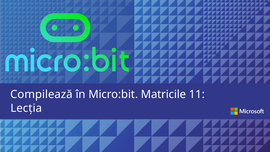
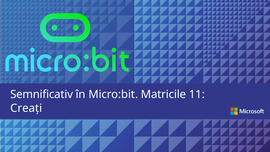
Compilează: Compilează -> Semnificativ (42, 94)
Lecția: Lecția -> Creați (26, 108)
